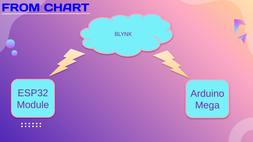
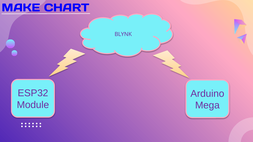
FROM: FROM -> MAKE (21, 8)
